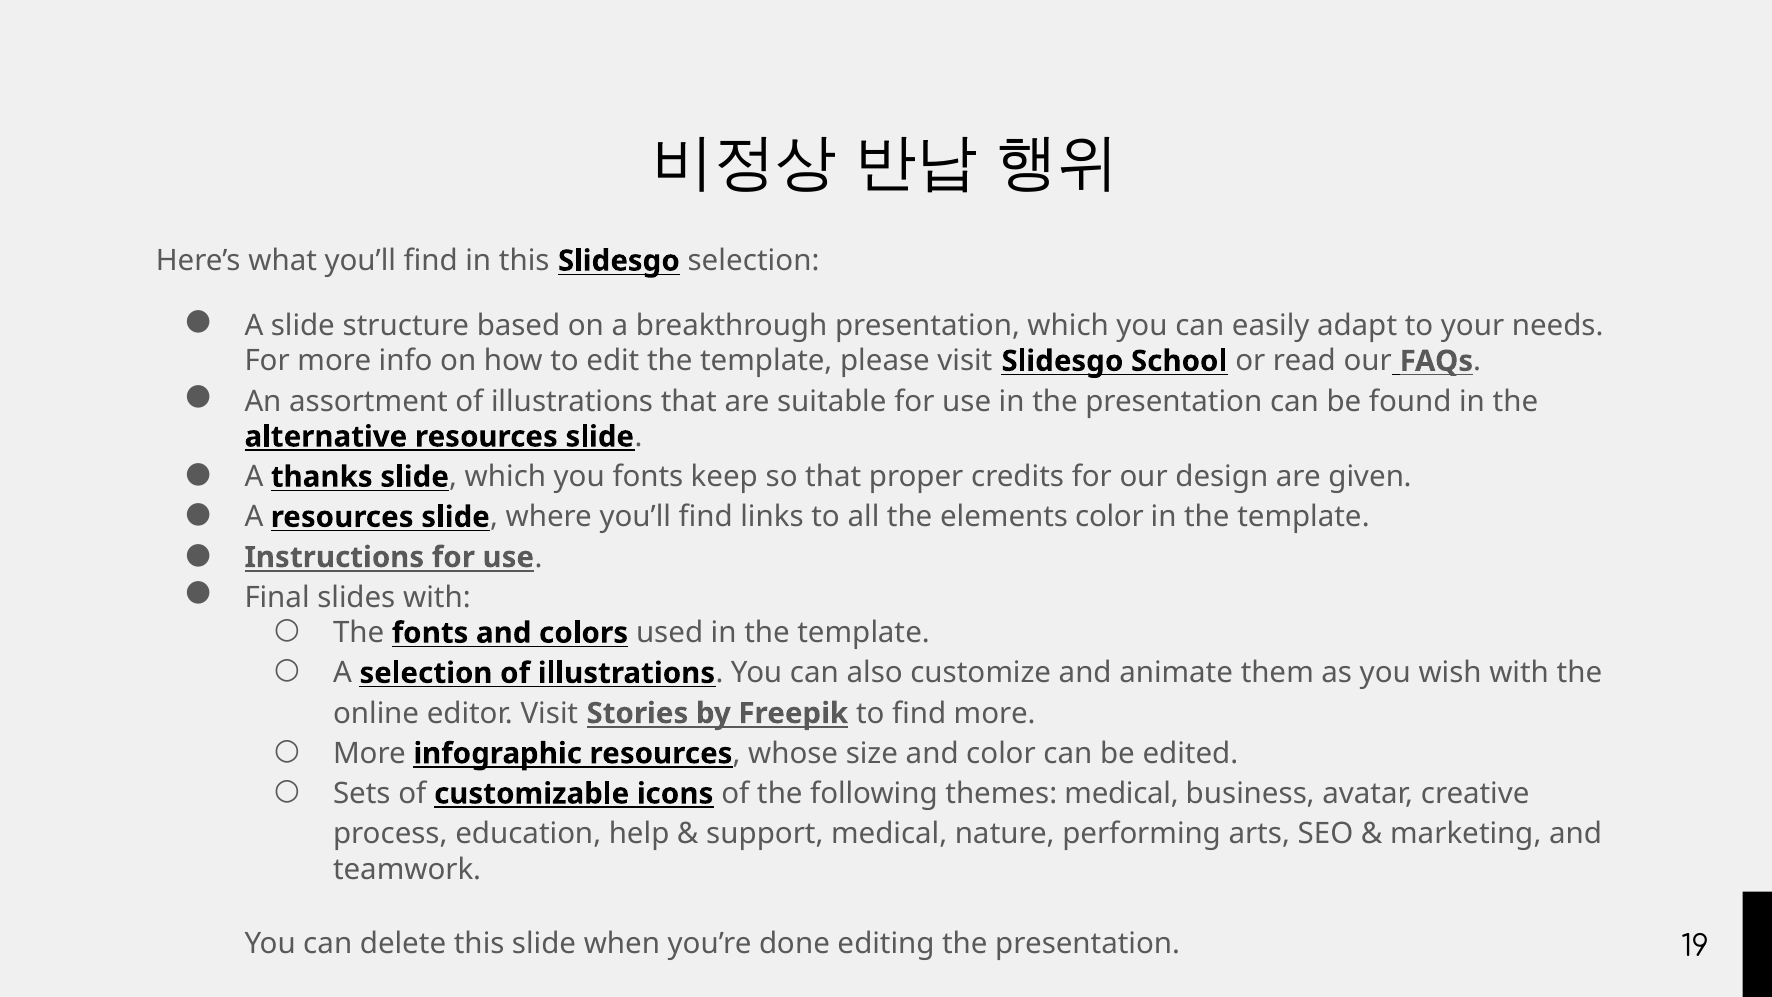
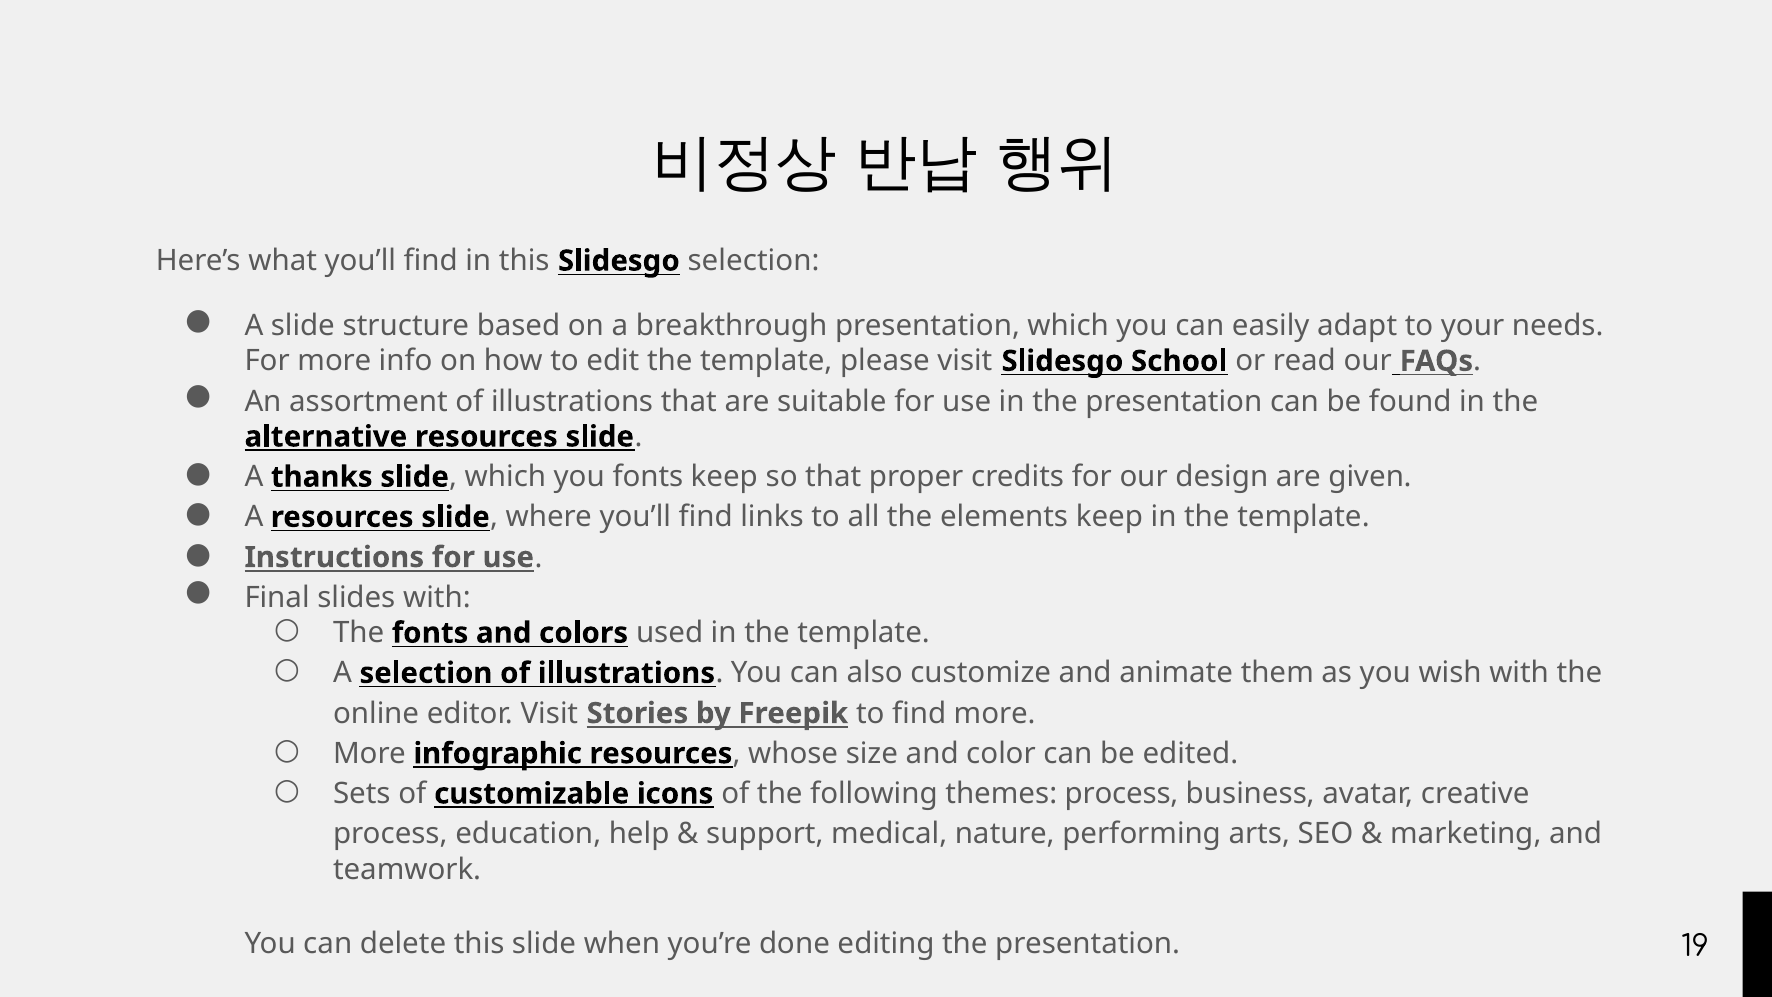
elements color: color -> keep (1109, 517)
themes medical: medical -> process (1122, 794)
